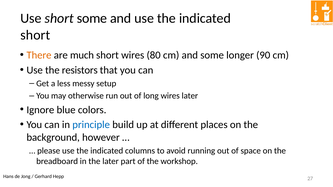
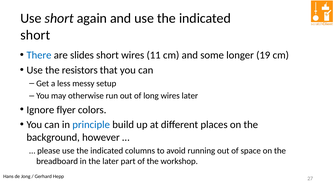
short some: some -> again (92, 18)
There colour: orange -> blue (39, 55)
much: much -> slides (82, 55)
80: 80 -> 11 (154, 55)
90: 90 -> 19 (263, 55)
blue: blue -> flyer (66, 110)
